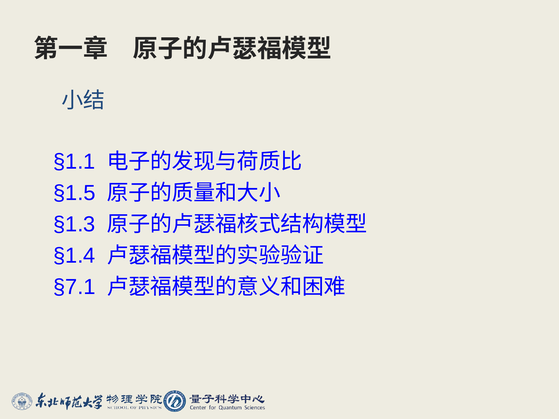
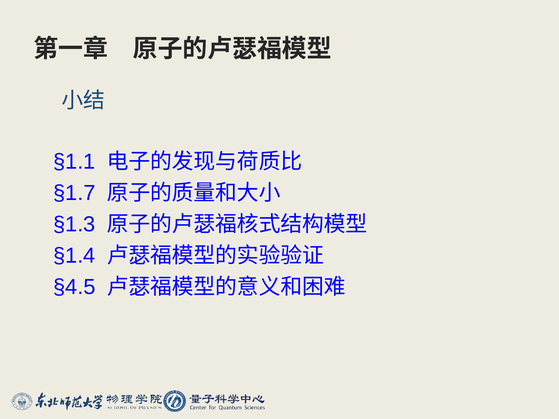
§1.5: §1.5 -> §1.7 (74, 193)
§7.1: §7.1 -> §4.5 (74, 287)
